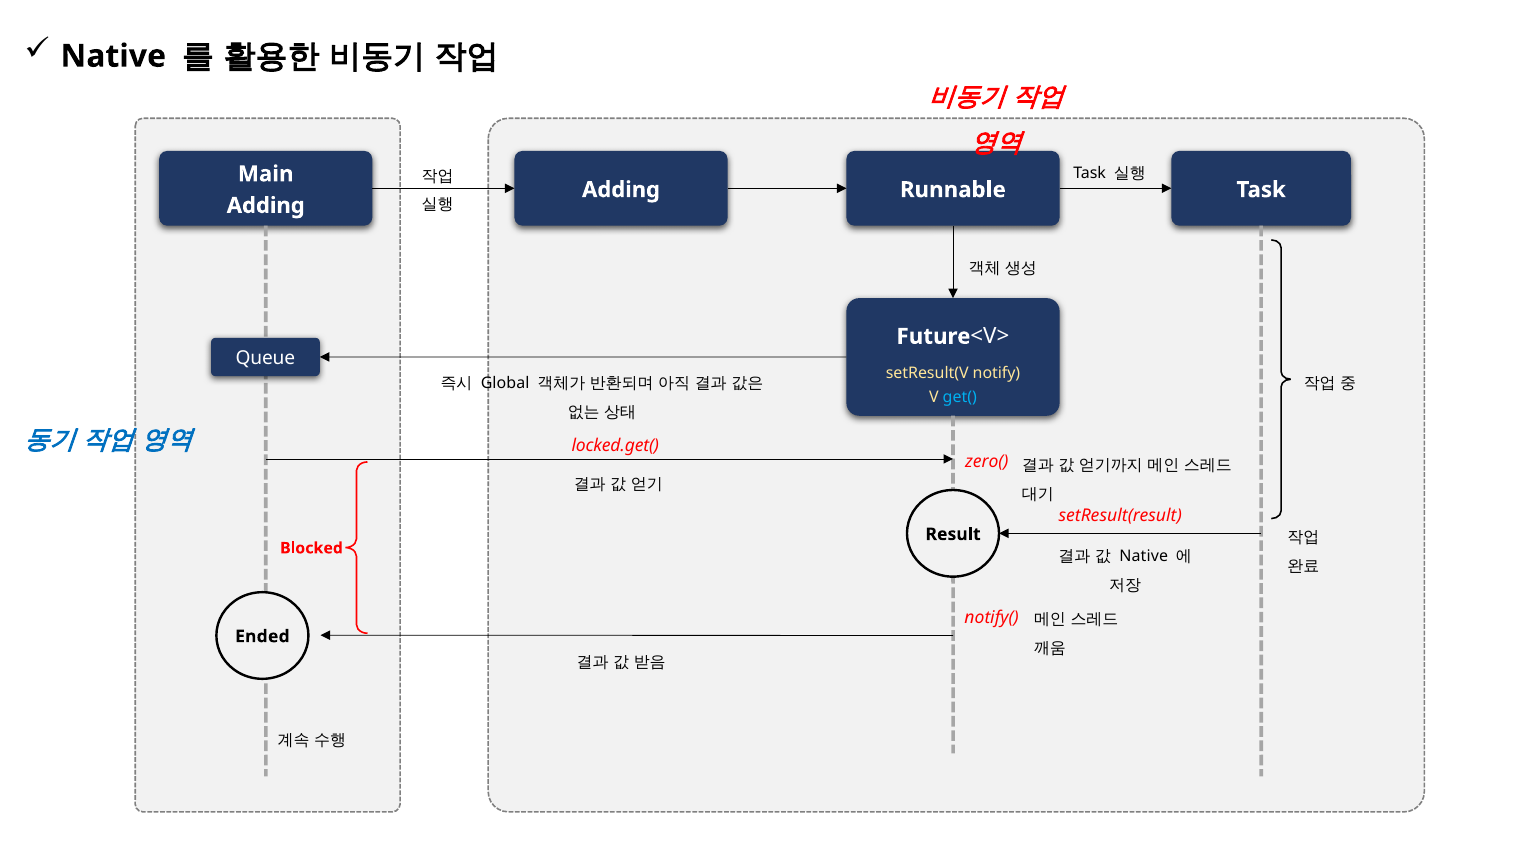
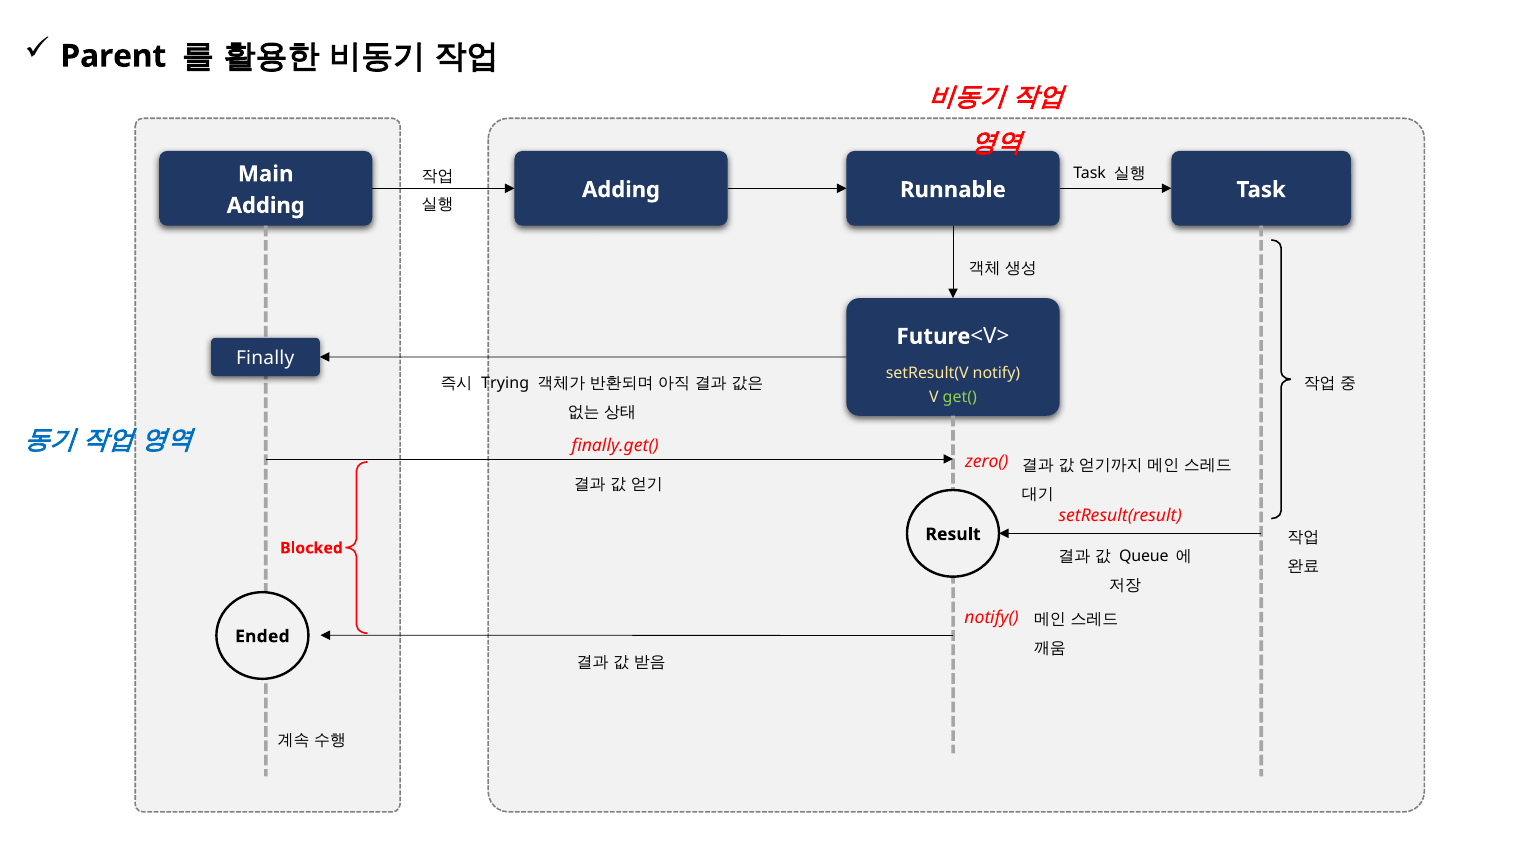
Native: Native -> Parent (113, 56)
Queue: Queue -> Finally (265, 358)
Global: Global -> Trying (505, 383)
get( colour: light blue -> light green (960, 397)
locked.get(: locked.get( -> finally.get( (615, 446)
Native: Native -> Queue (1144, 556)
